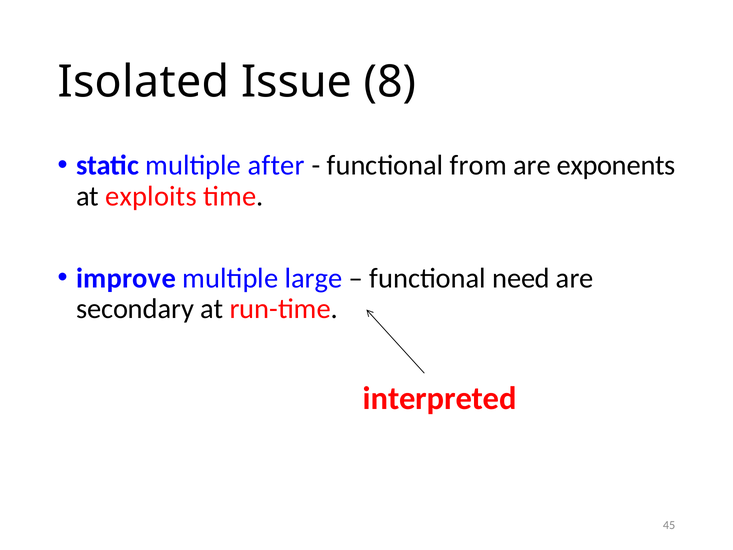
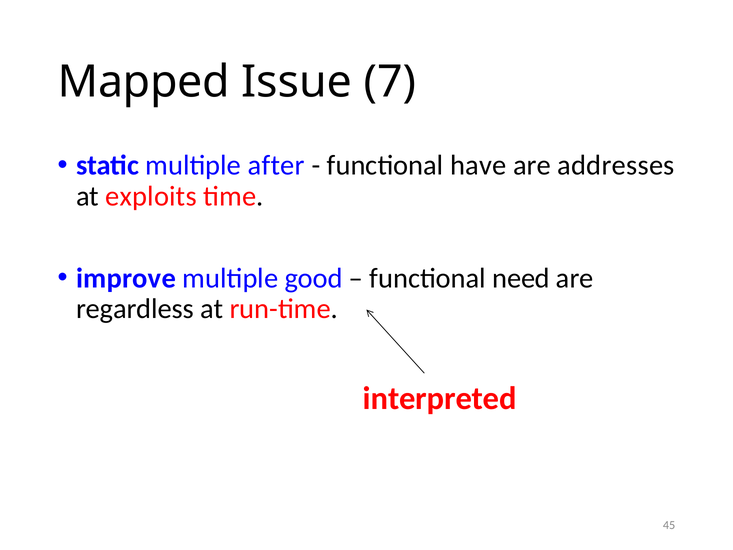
Isolated: Isolated -> Mapped (144, 82)
8: 8 -> 7 (390, 82)
from: from -> have (478, 165)
exponents: exponents -> addresses (616, 165)
large: large -> good (314, 278)
secondary: secondary -> regardless (135, 309)
